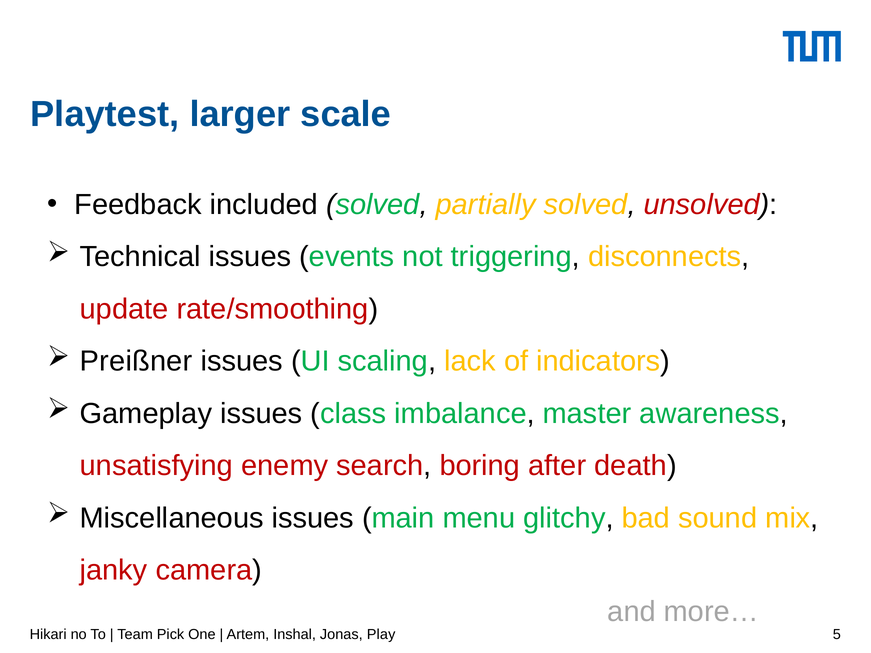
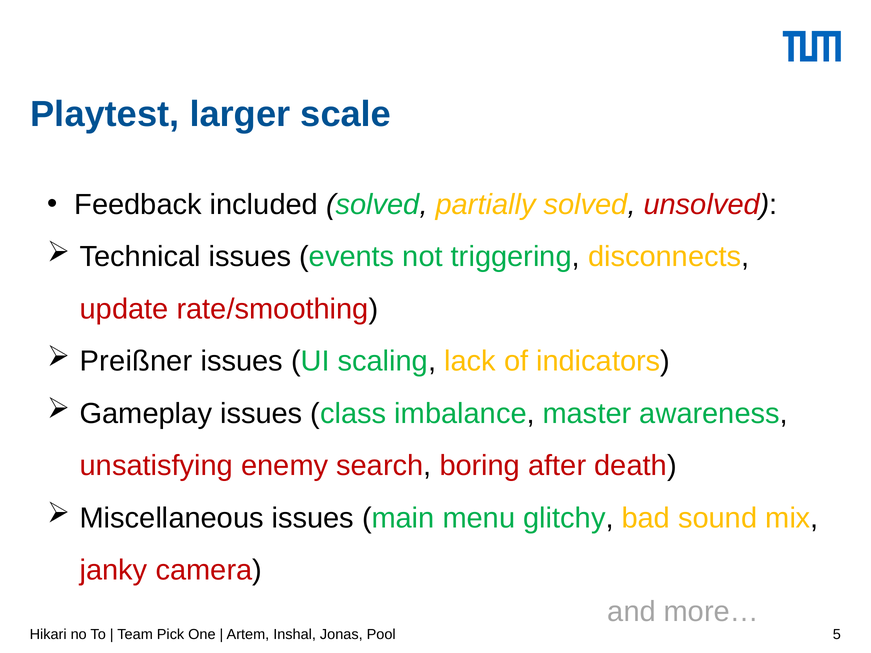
Play: Play -> Pool (381, 635)
